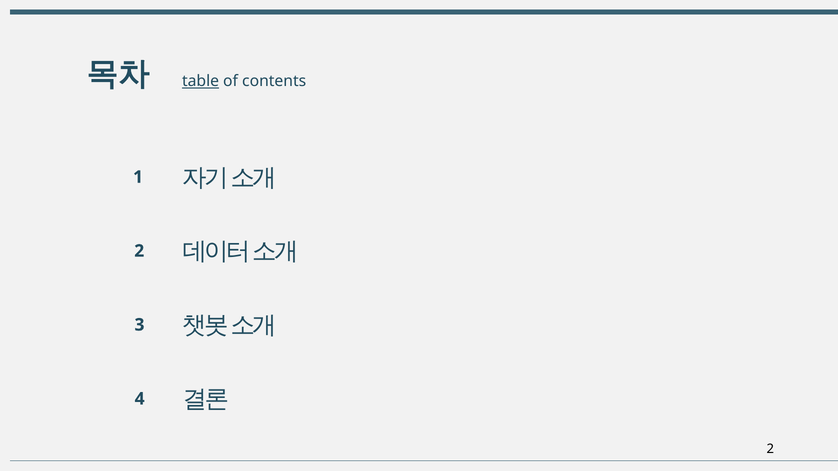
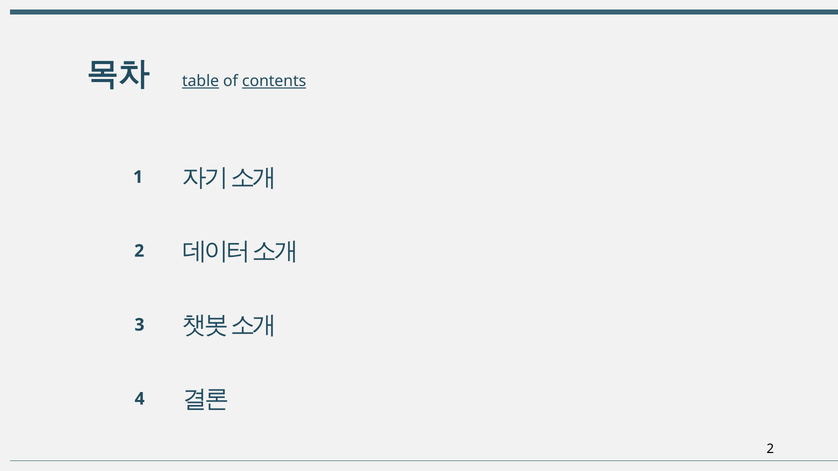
contents underline: none -> present (274, 81)
